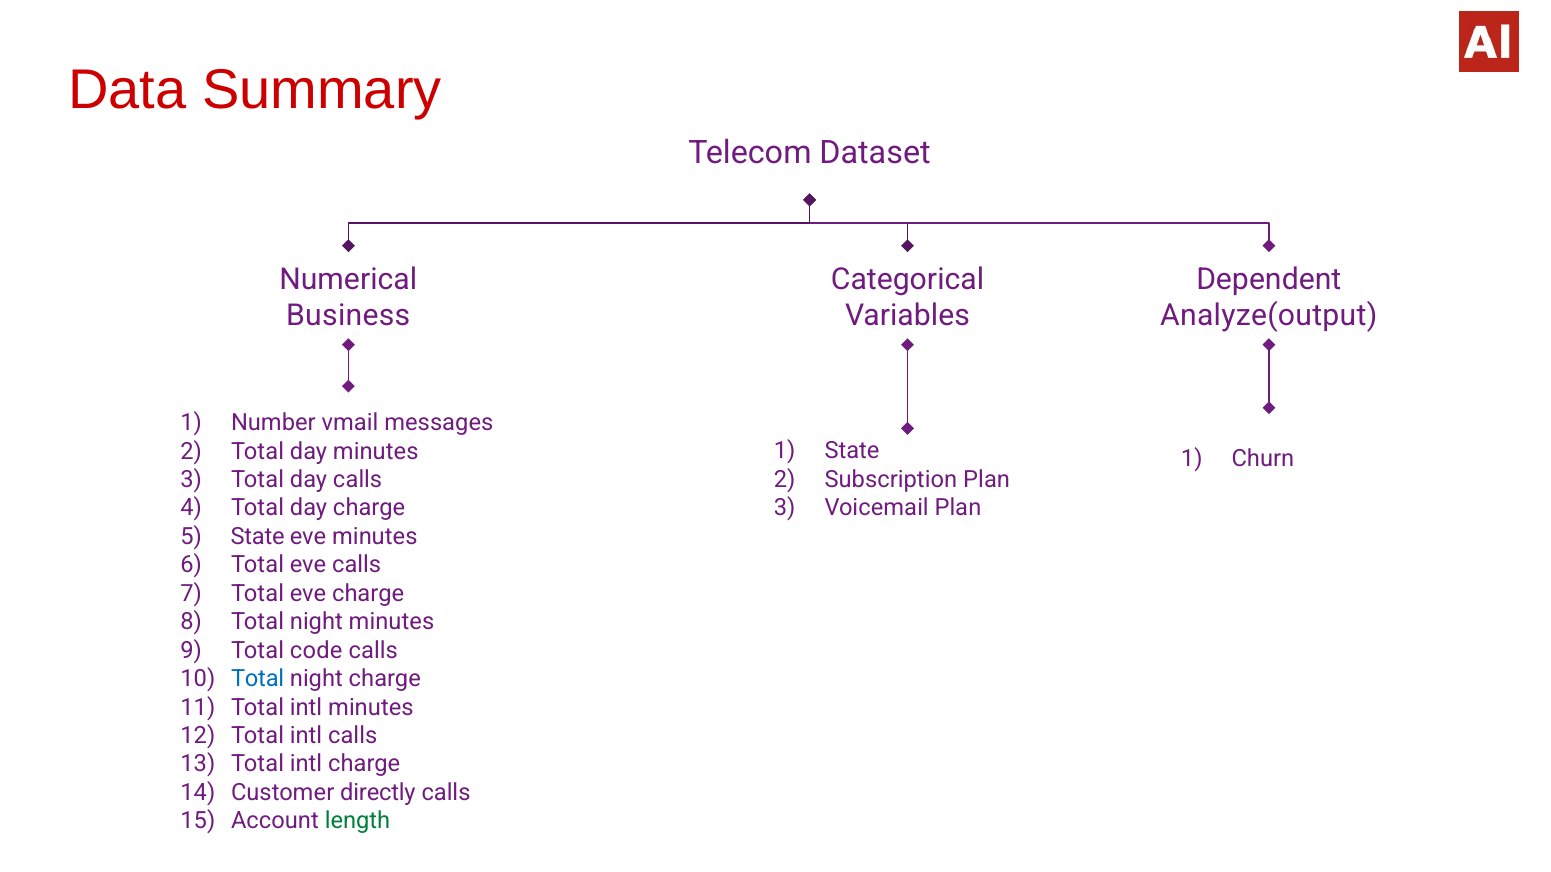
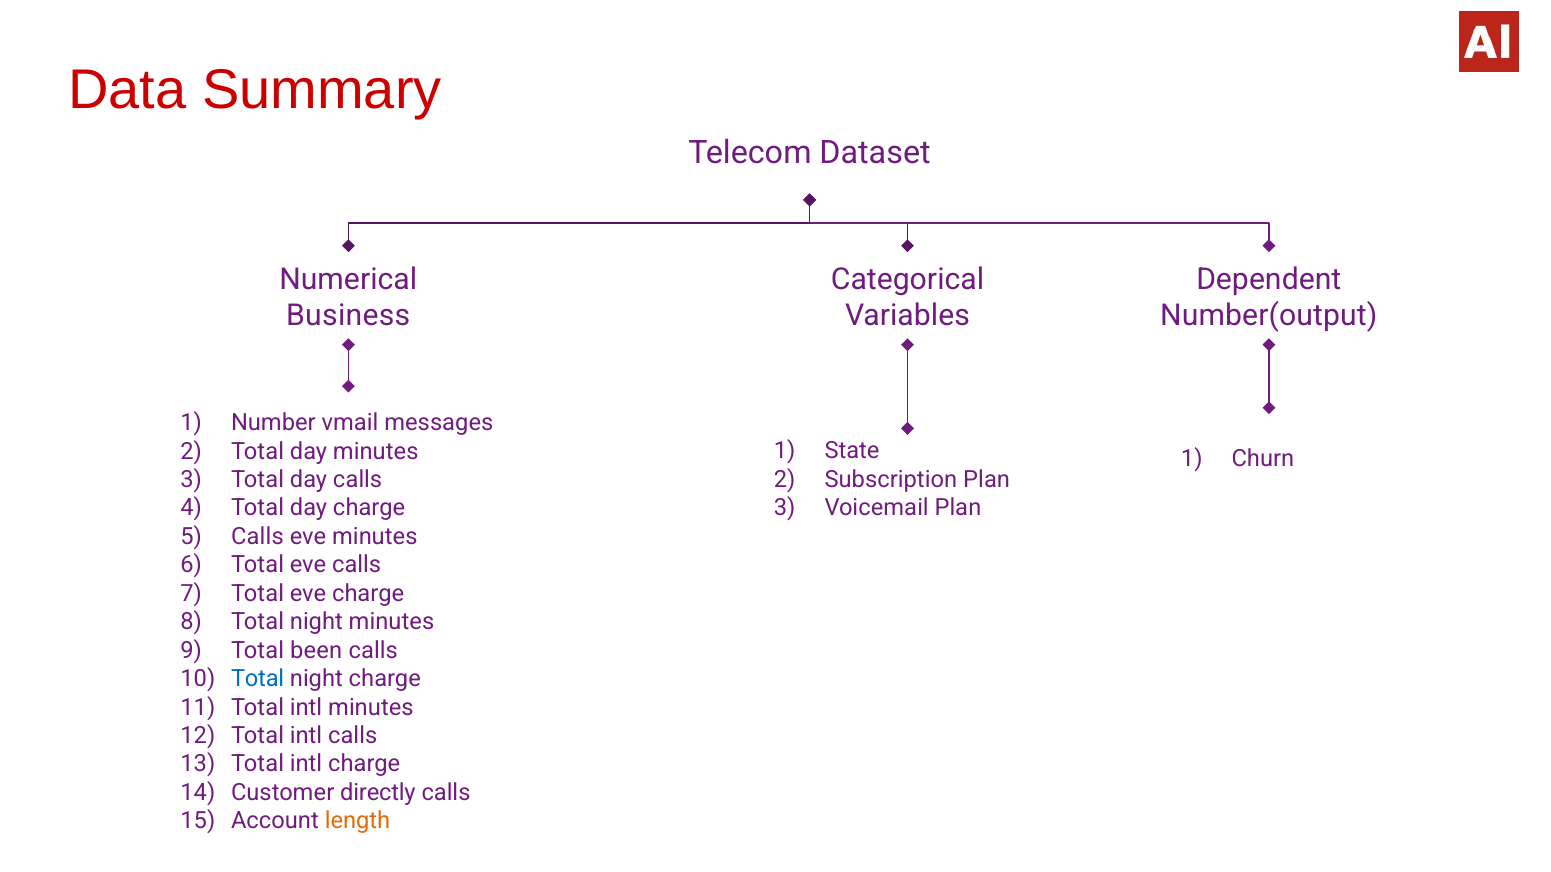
Analyze(output: Analyze(output -> Number(output (1269, 316)
State: State -> Calls (257, 537)
code: code -> been (316, 651)
length colour: green -> orange (357, 821)
